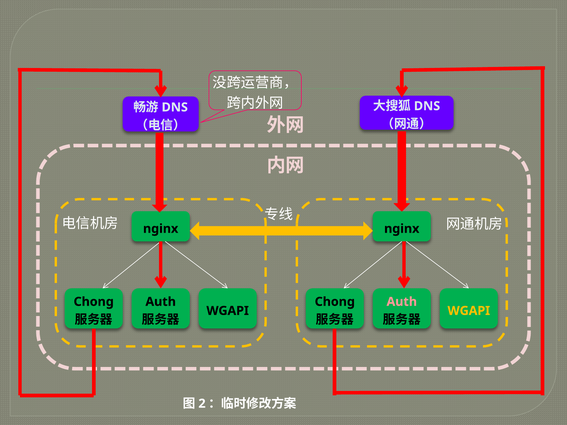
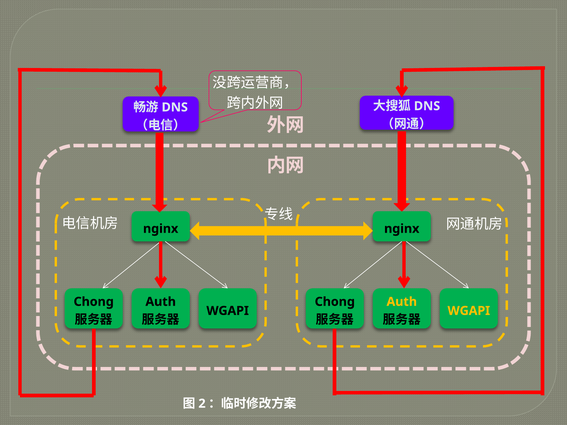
Auth colour: pink -> yellow (402, 302)
